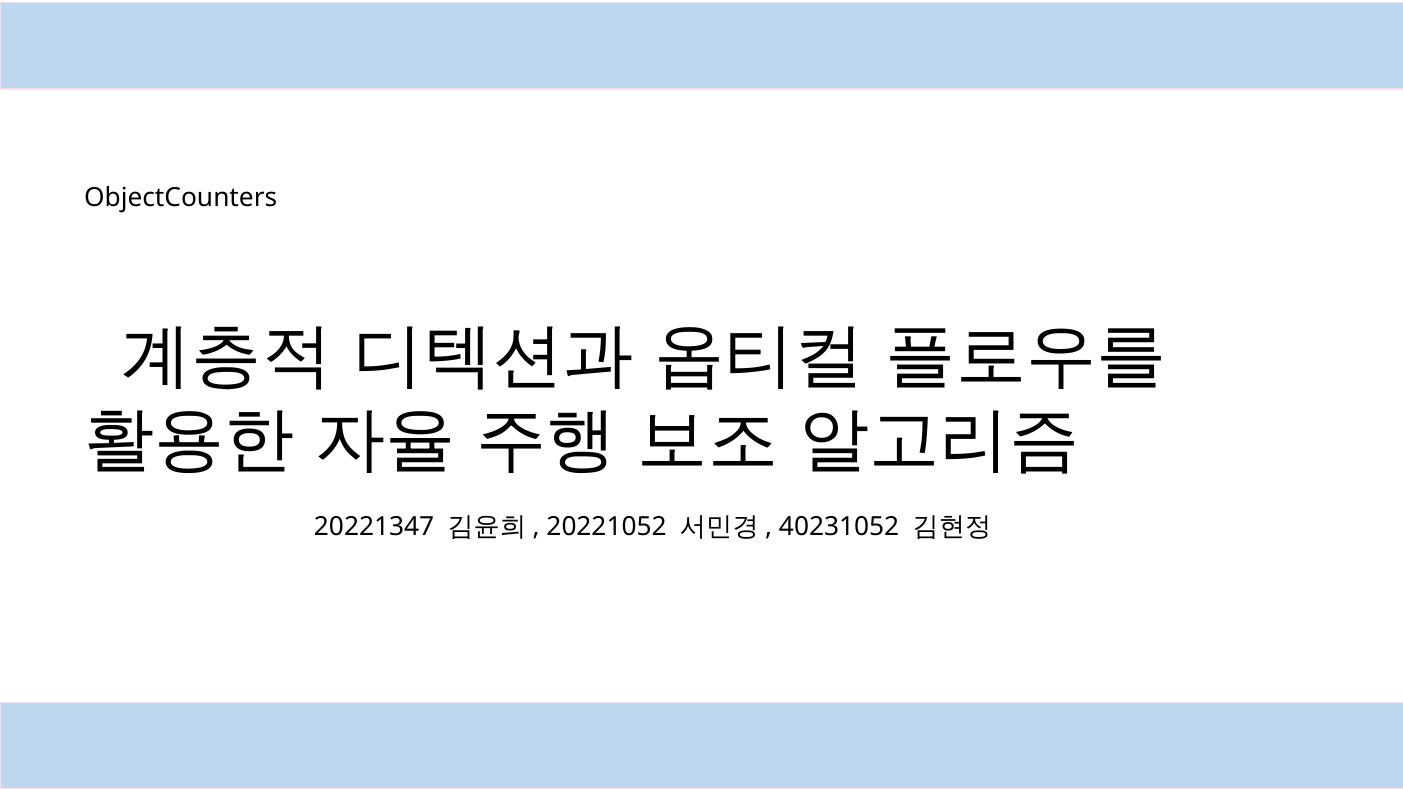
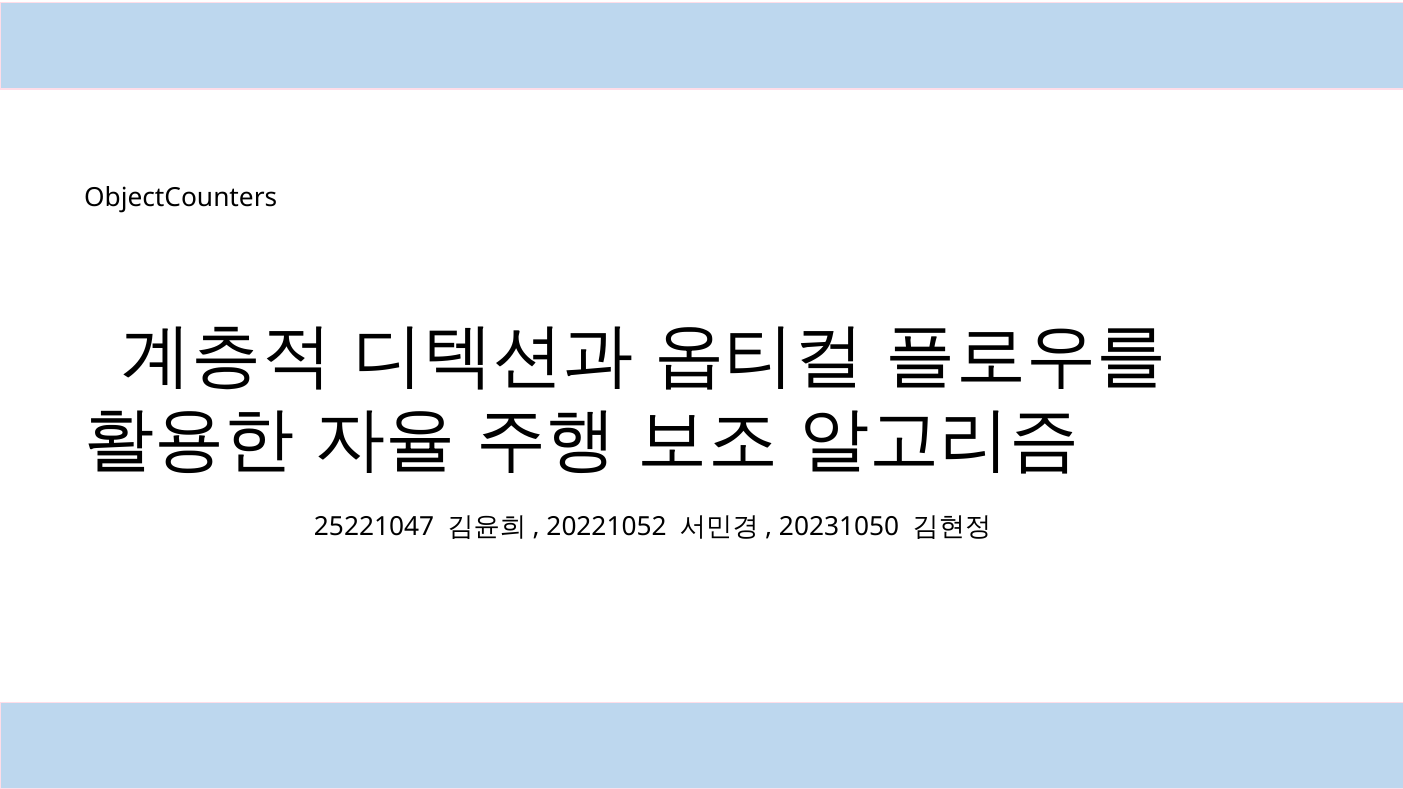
20221347: 20221347 -> 25221047 (374, 527)
40231052: 40231052 -> 20231050 (839, 527)
